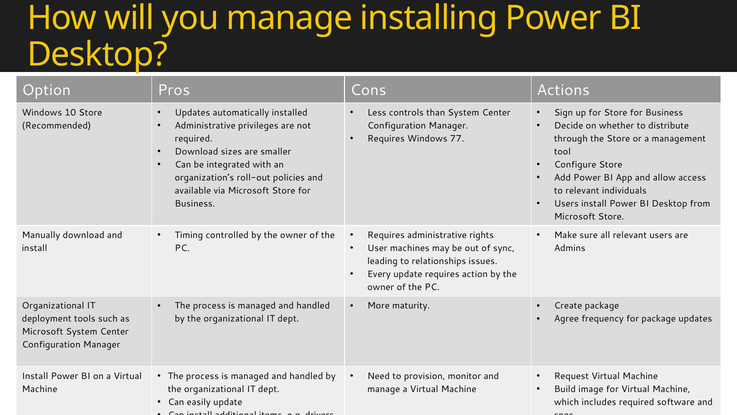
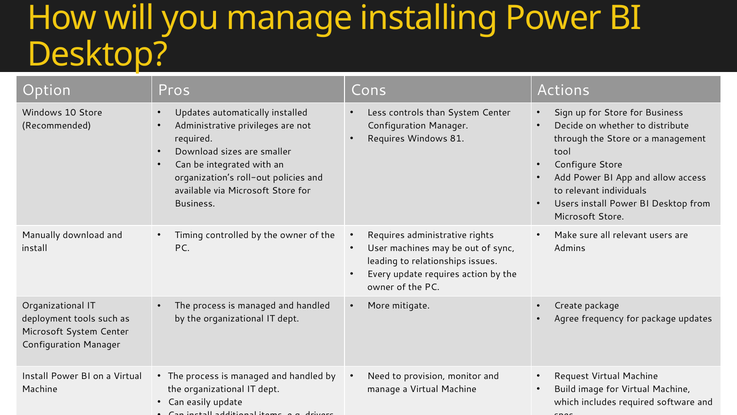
77: 77 -> 81 (457, 139)
maturity: maturity -> mitigate (411, 306)
